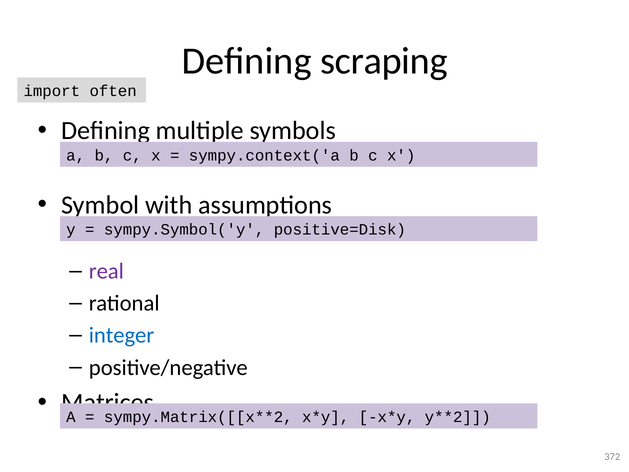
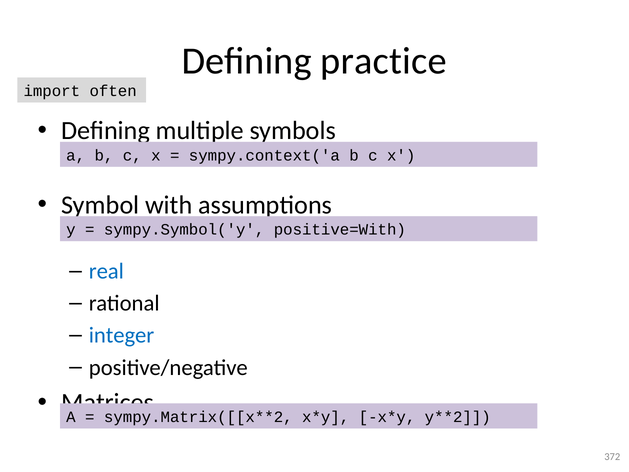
scraping: scraping -> practice (384, 61)
positive=Disk: positive=Disk -> positive=With (340, 230)
real colour: purple -> blue (106, 271)
